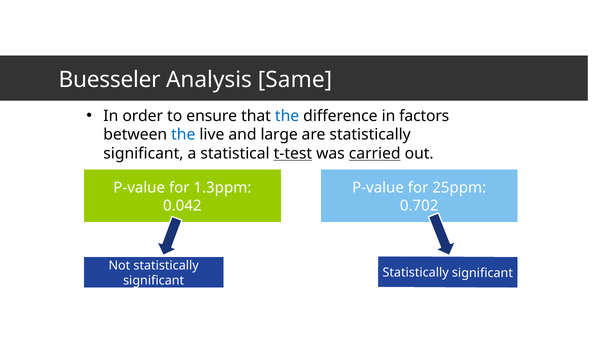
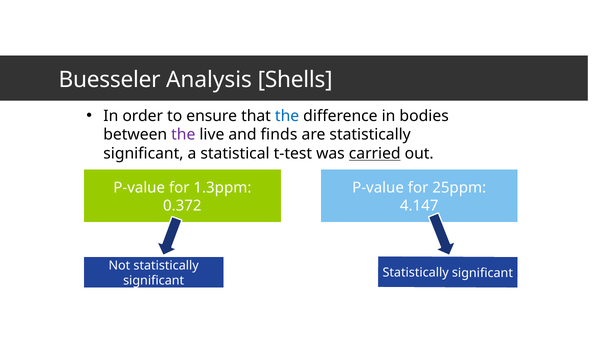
Same: Same -> Shells (295, 80)
factors: factors -> bodies (424, 116)
the colour: blue -> purple (183, 135)
large: large -> finds (279, 135)
t-test underline: present -> none (293, 154)
0.042: 0.042 -> 0.372 (182, 206)
0.702: 0.702 -> 4.147 (419, 206)
